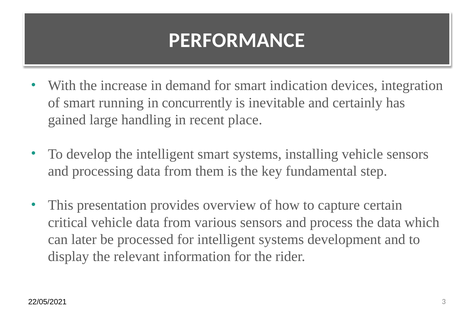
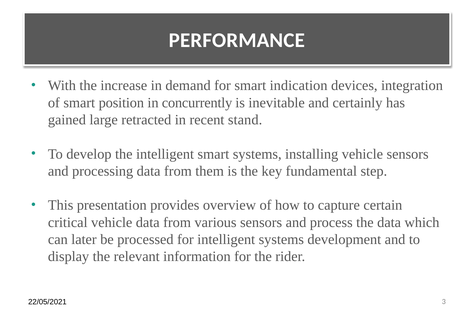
running: running -> position (121, 103)
handling: handling -> retracted (146, 120)
place: place -> stand (245, 120)
